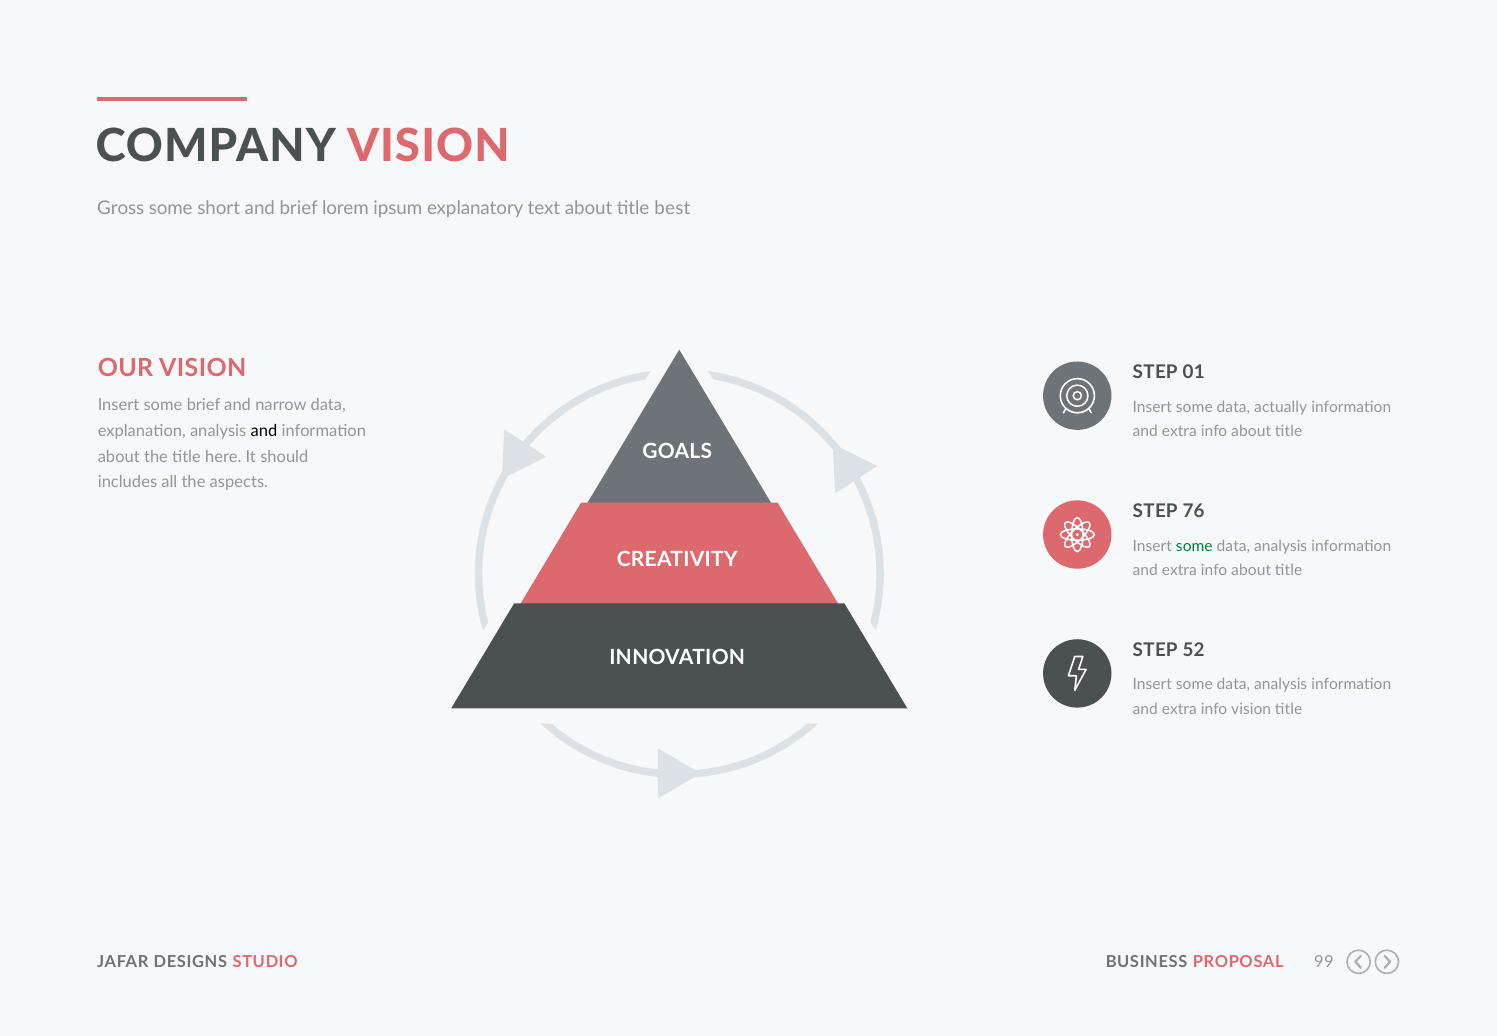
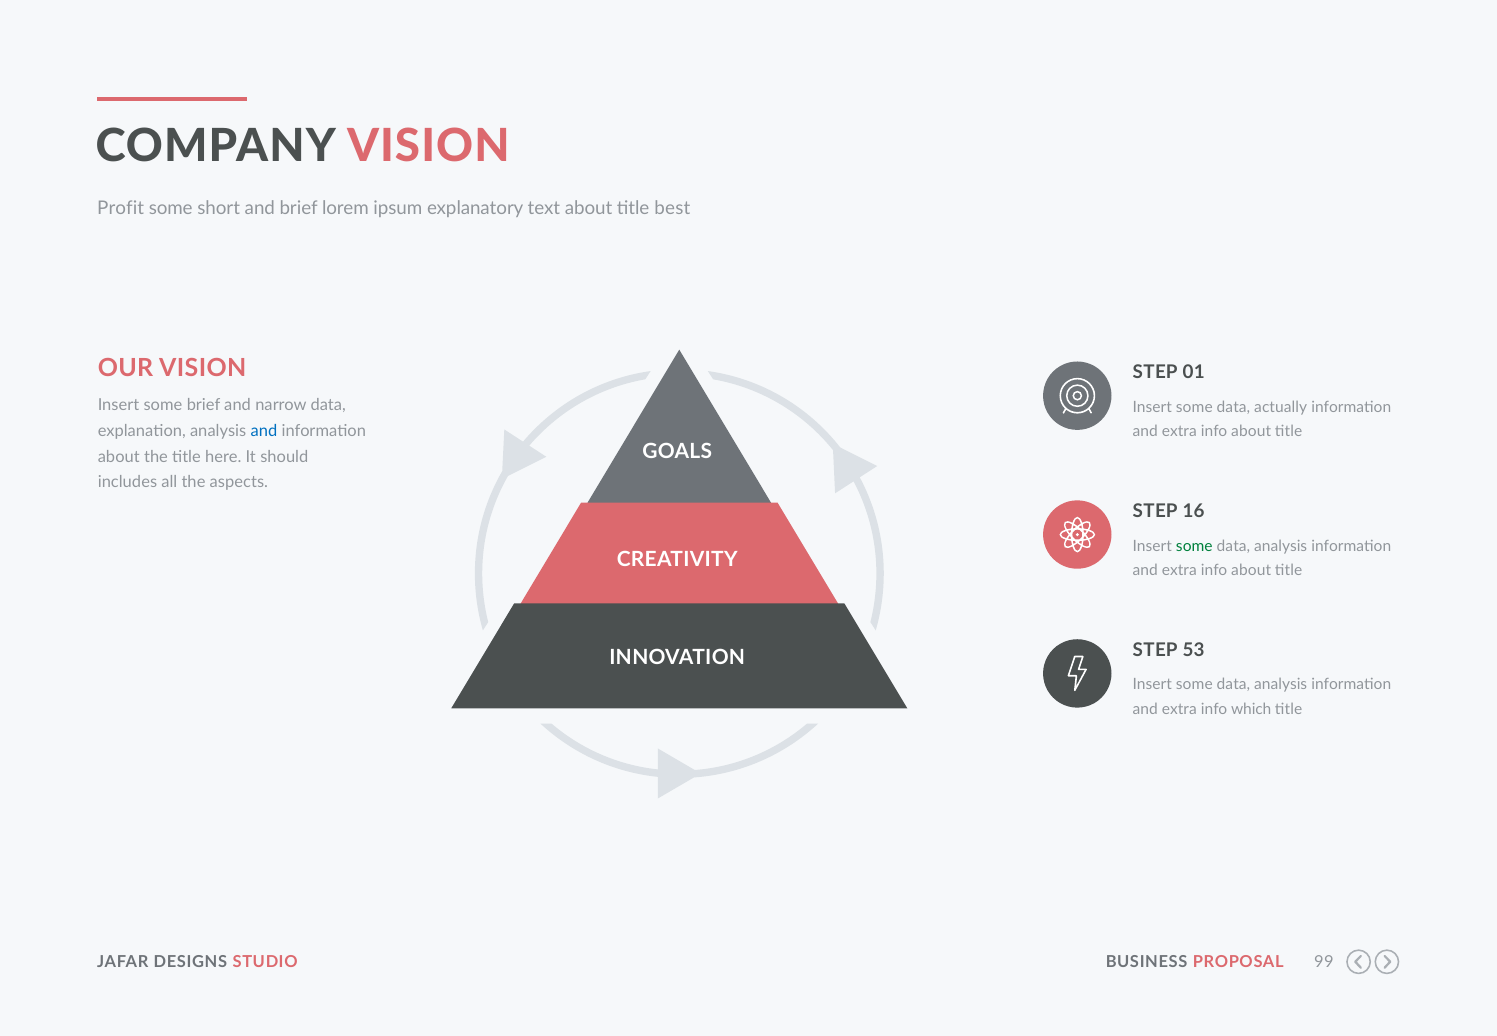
Gross: Gross -> Profit (121, 208)
and colour: black -> blue (264, 431)
76: 76 -> 16 (1194, 511)
52: 52 -> 53 (1194, 650)
info vision: vision -> which (1251, 709)
